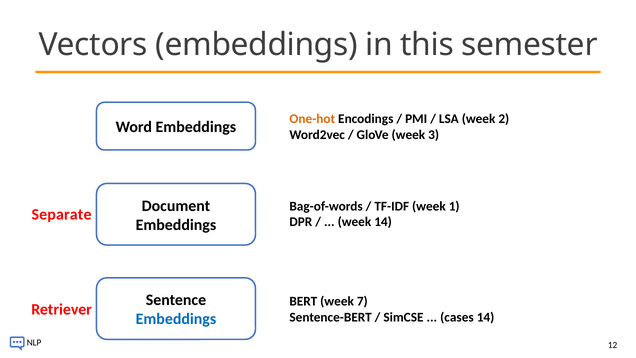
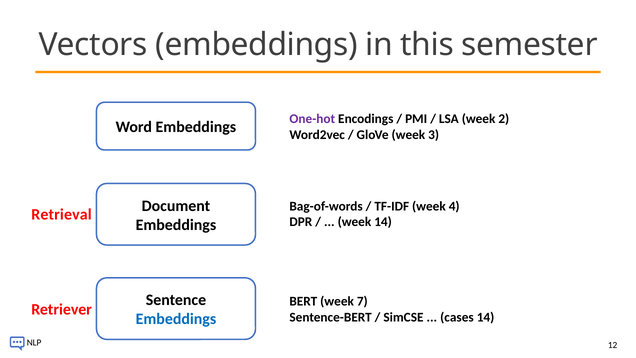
One-hot colour: orange -> purple (312, 119)
1: 1 -> 4 (454, 206)
Separate: Separate -> Retrieval (62, 214)
